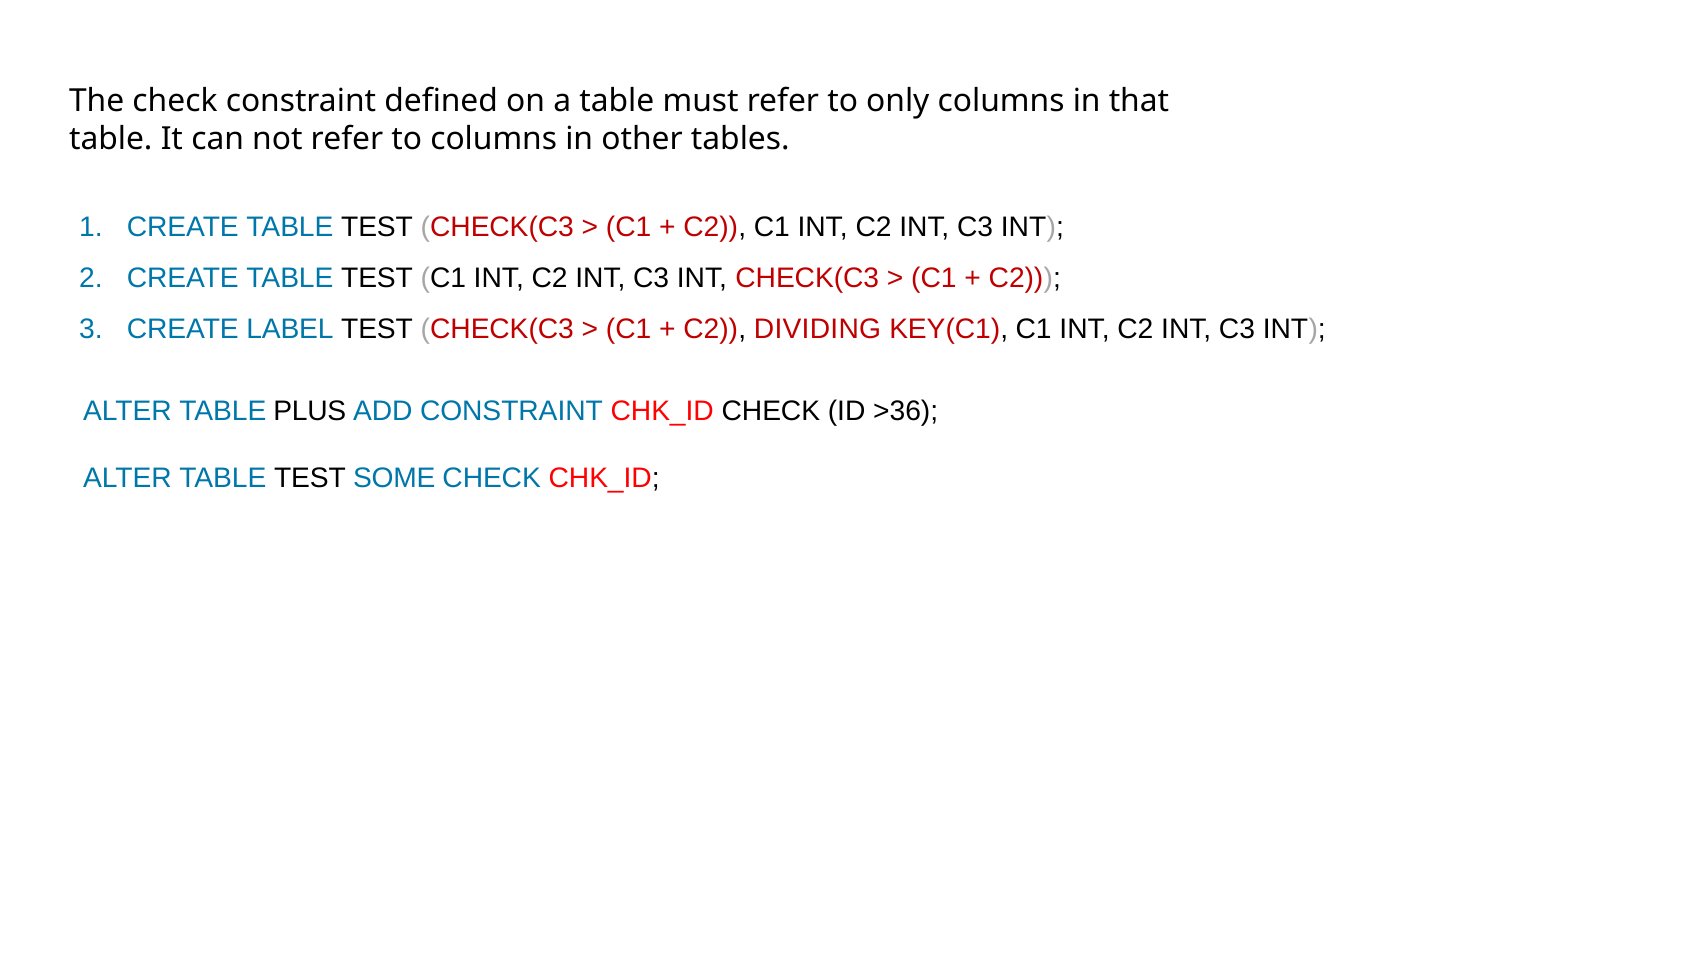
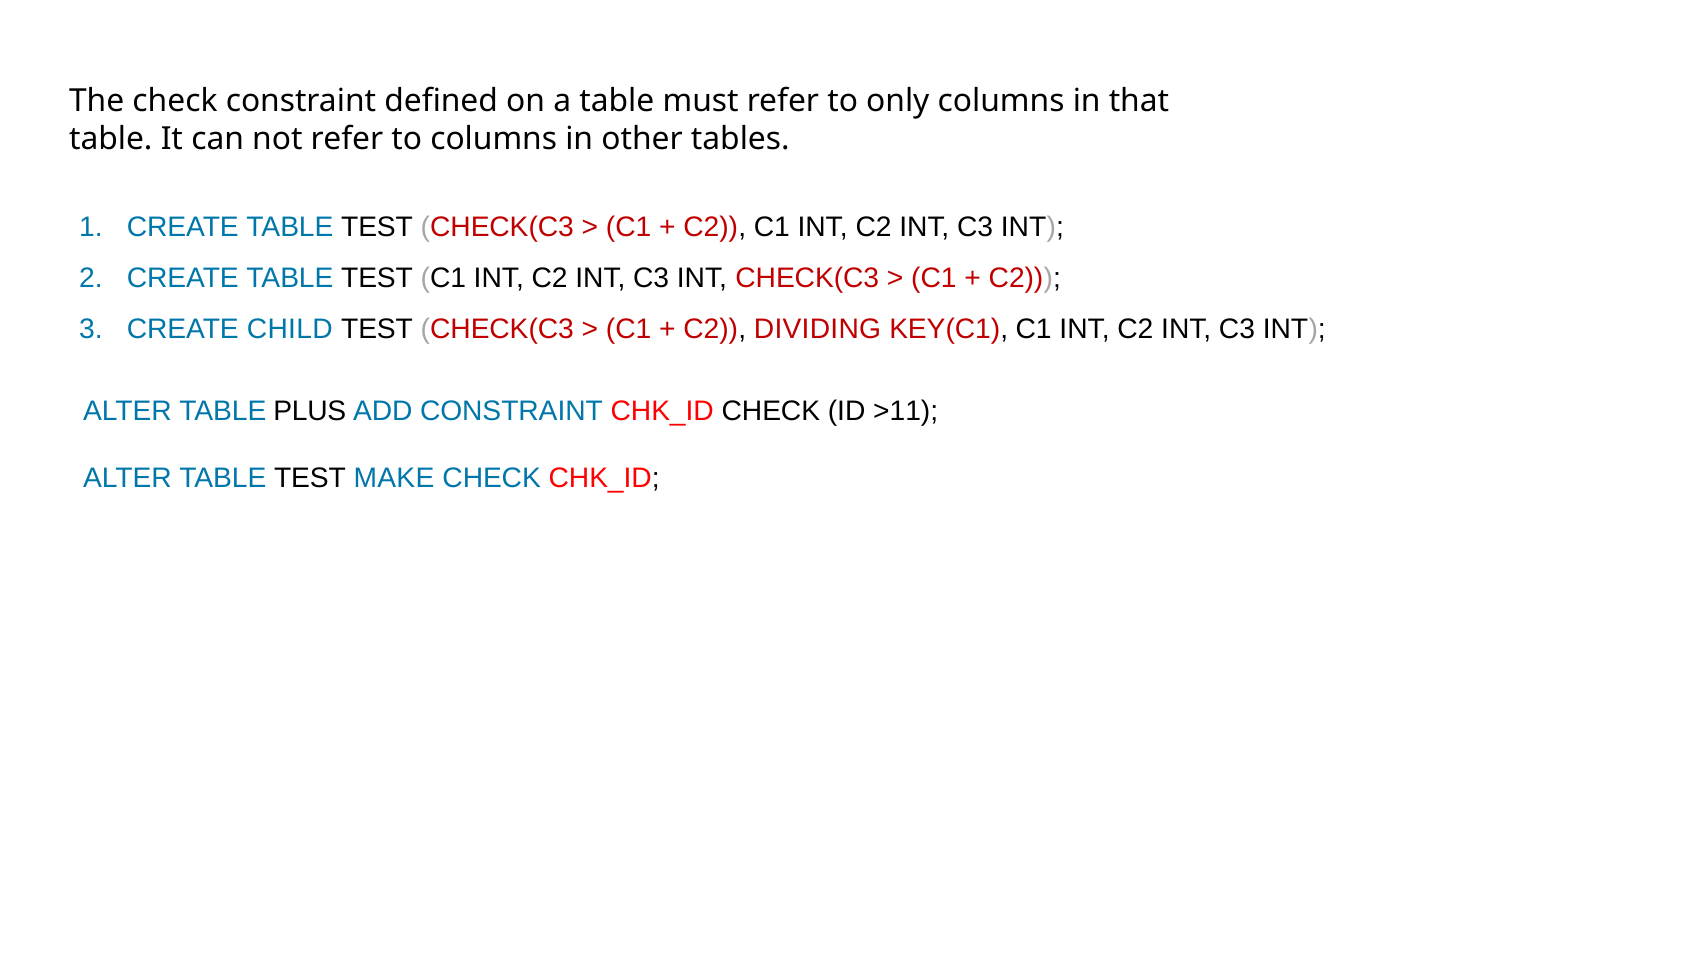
LABEL: LABEL -> CHILD (290, 329)
>36: >36 -> >11 (906, 411)
SOME: SOME -> MAKE (394, 479)
